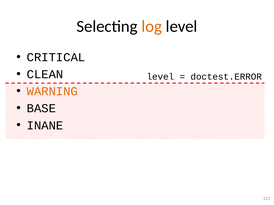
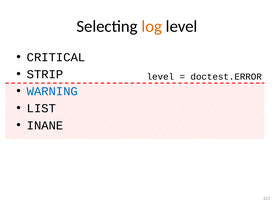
CLEAN: CLEAN -> STRIP (45, 75)
WARNING colour: orange -> blue (52, 92)
BASE: BASE -> LIST (41, 109)
